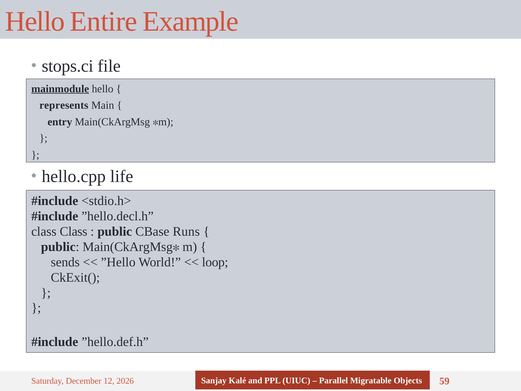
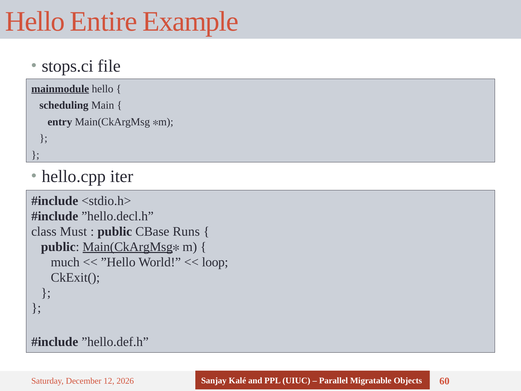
represents: represents -> scheduling (64, 105)
life: life -> iter (122, 176)
class Class: Class -> Must (73, 231)
Main(CkArgMsg underline: none -> present (128, 247)
sends: sends -> much (65, 262)
59: 59 -> 60 (444, 381)
